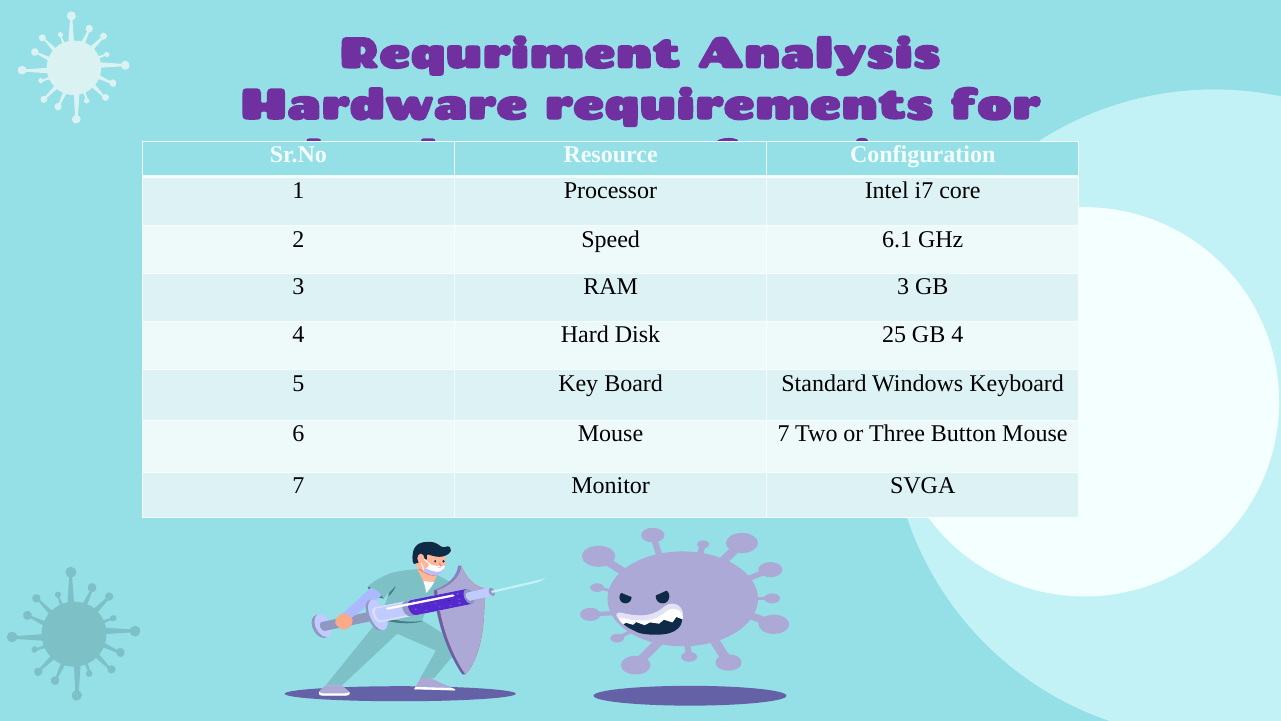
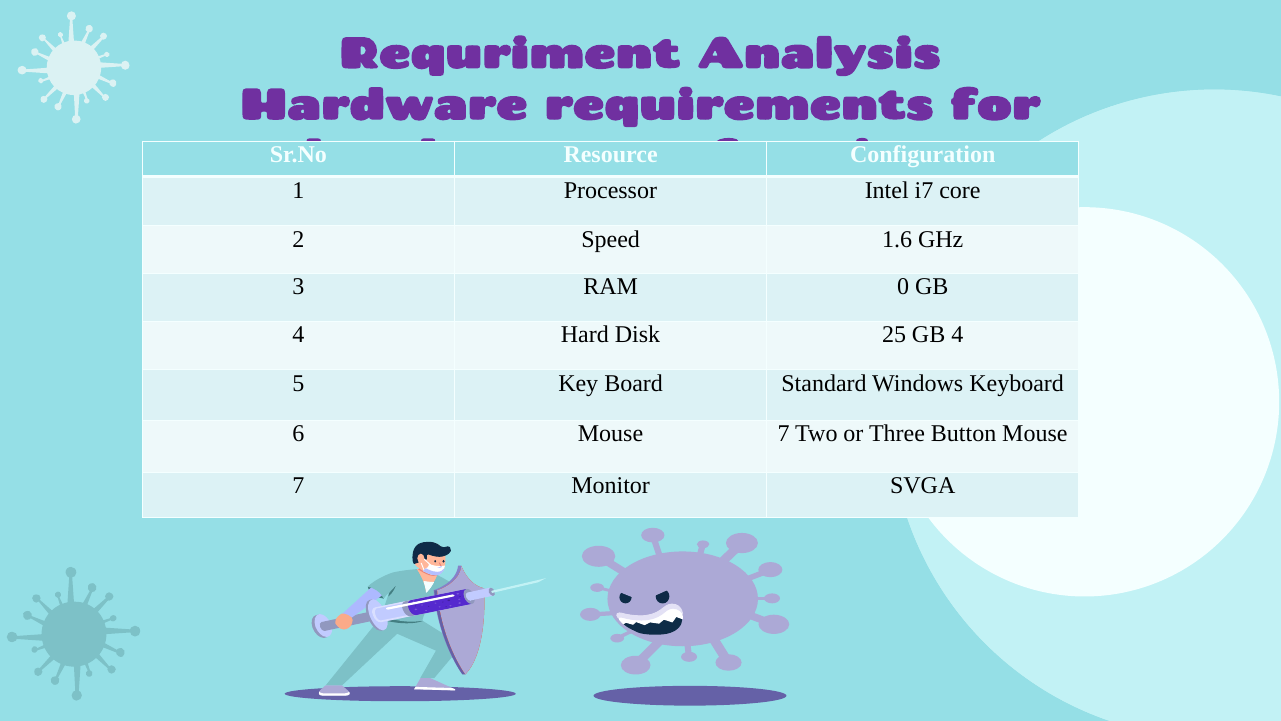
6.1: 6.1 -> 1.6 (897, 239)
RAM 3: 3 -> 0 (903, 287)
